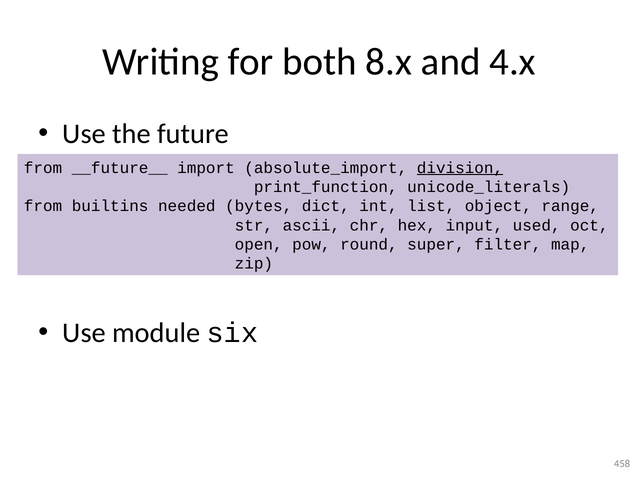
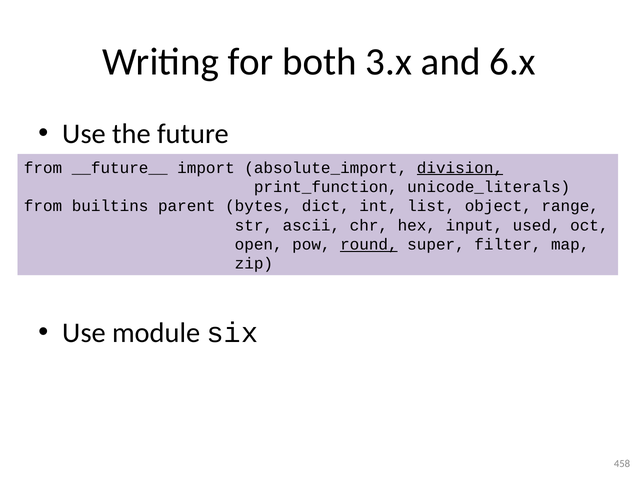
8.x: 8.x -> 3.x (389, 62)
4.x: 4.x -> 6.x (513, 62)
needed: needed -> parent (187, 206)
round underline: none -> present (369, 245)
